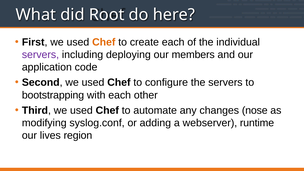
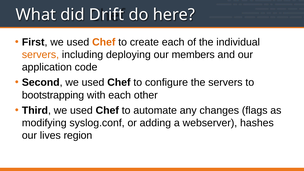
Root: Root -> Drift (107, 15)
servers colour: purple -> orange (40, 55)
nose: nose -> flags (255, 110)
runtime: runtime -> hashes (257, 123)
